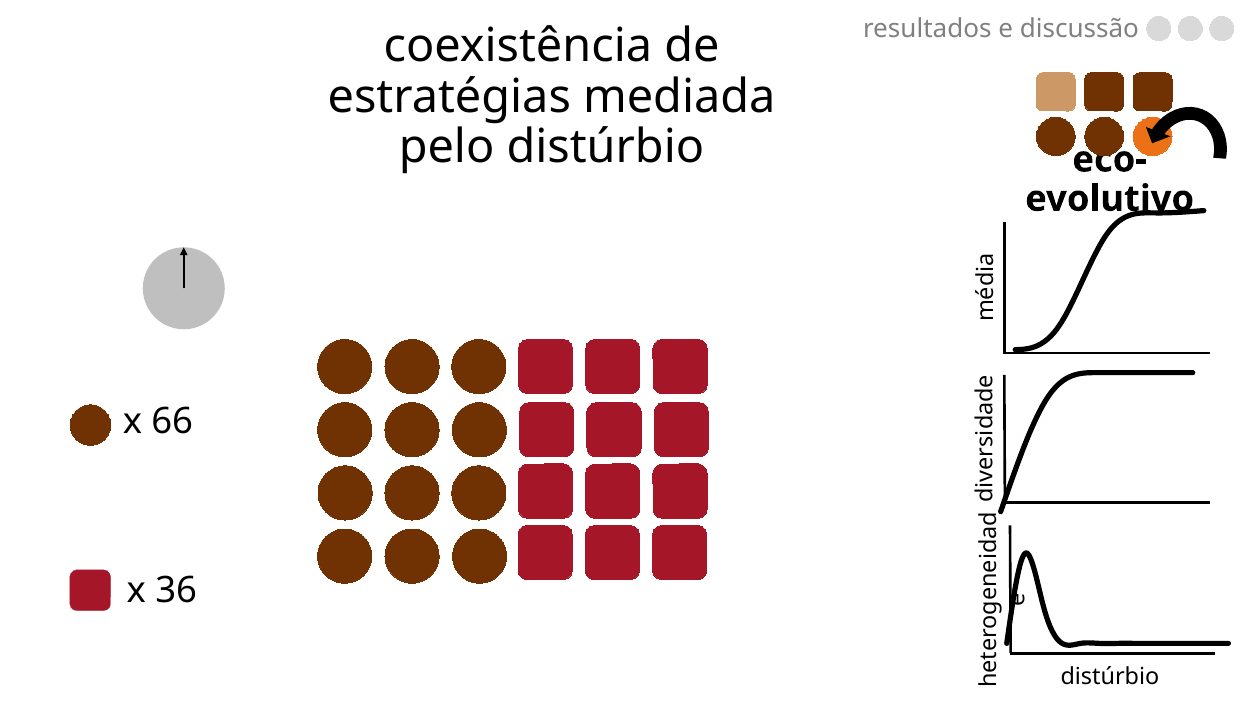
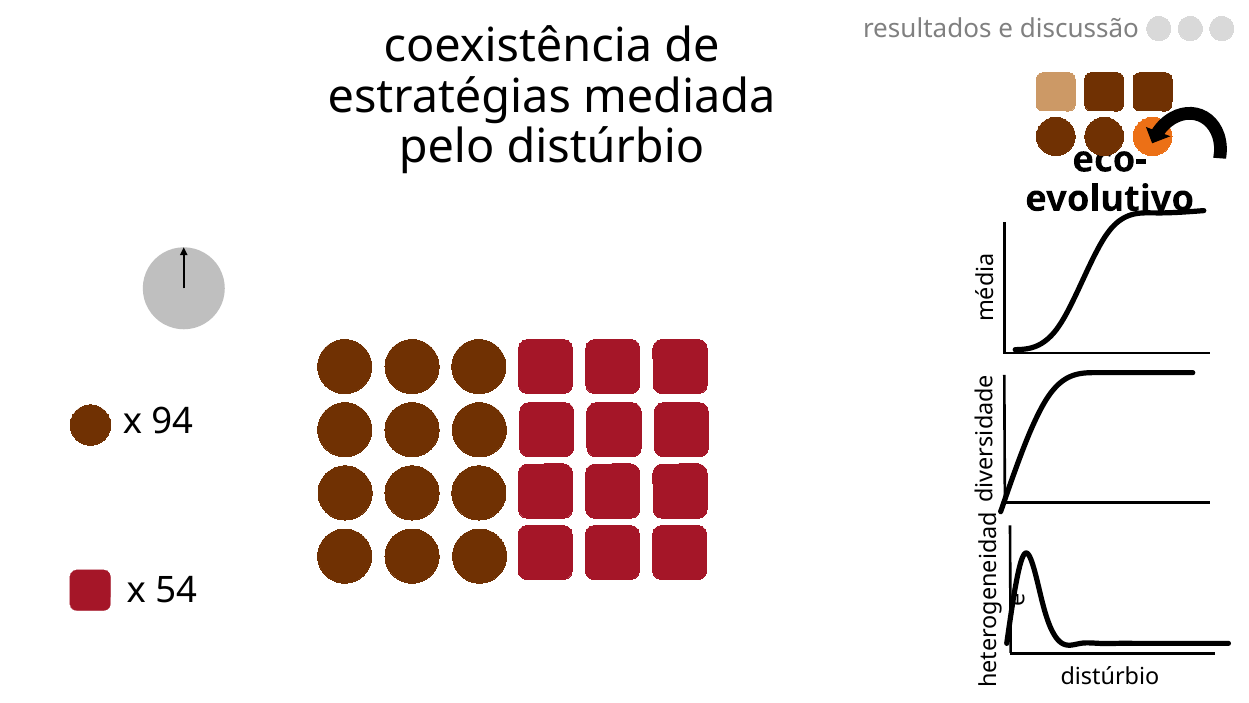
66: 66 -> 94 (172, 422)
36: 36 -> 54 (176, 590)
